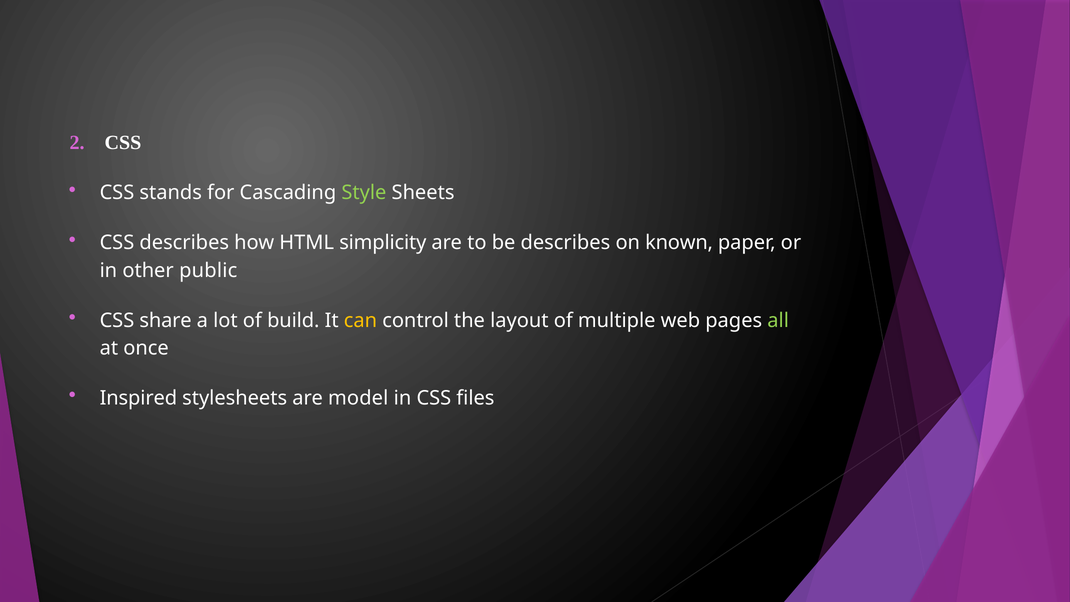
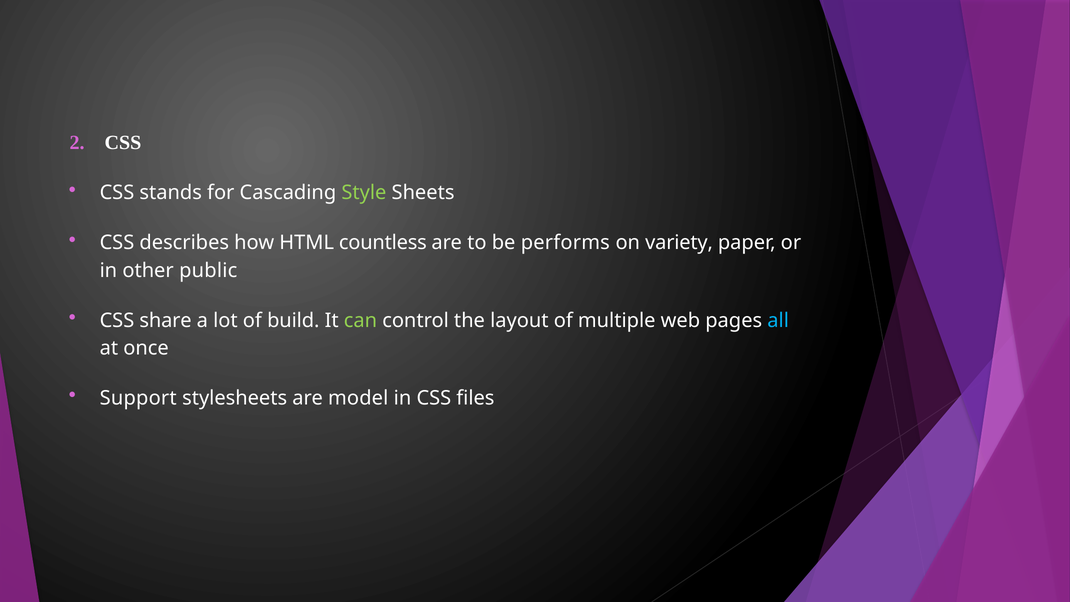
simplicity: simplicity -> countless (383, 243)
be describes: describes -> performs (565, 243)
known: known -> variety (679, 243)
can colour: yellow -> light green (360, 320)
all colour: light green -> light blue (778, 320)
Inspired: Inspired -> Support (138, 398)
